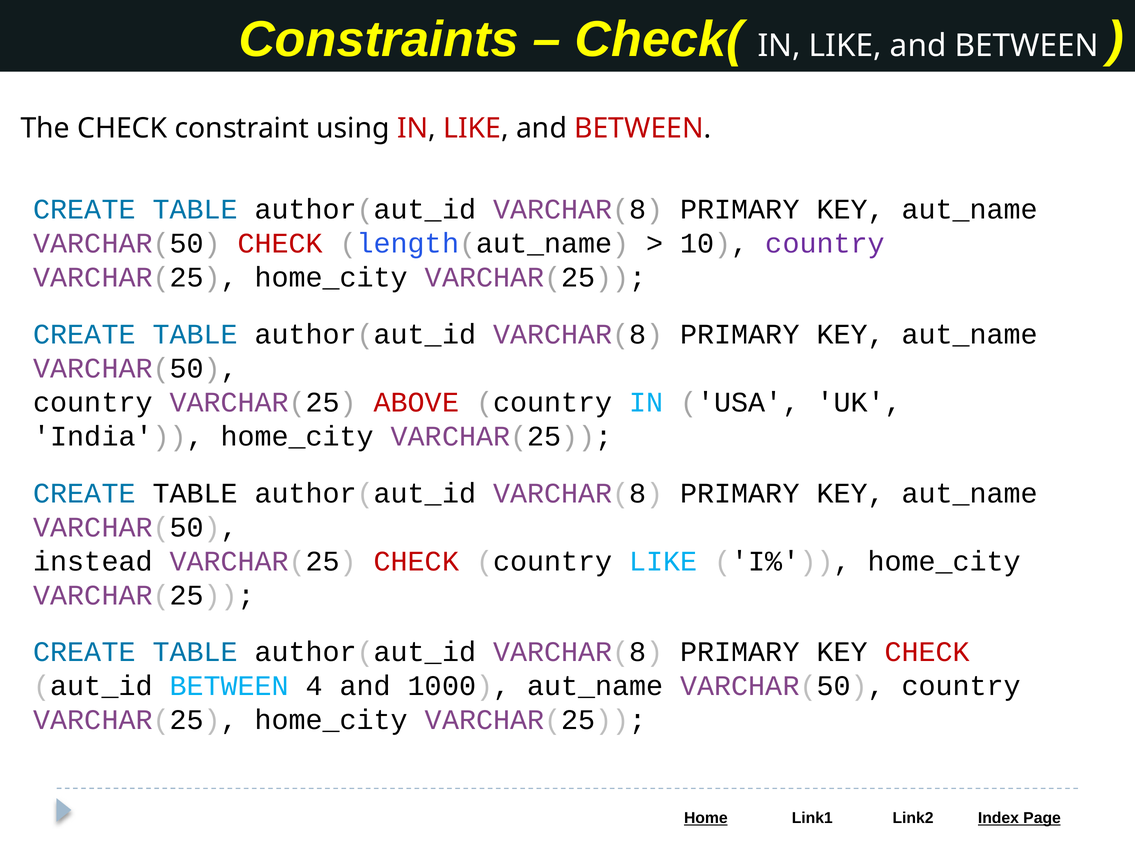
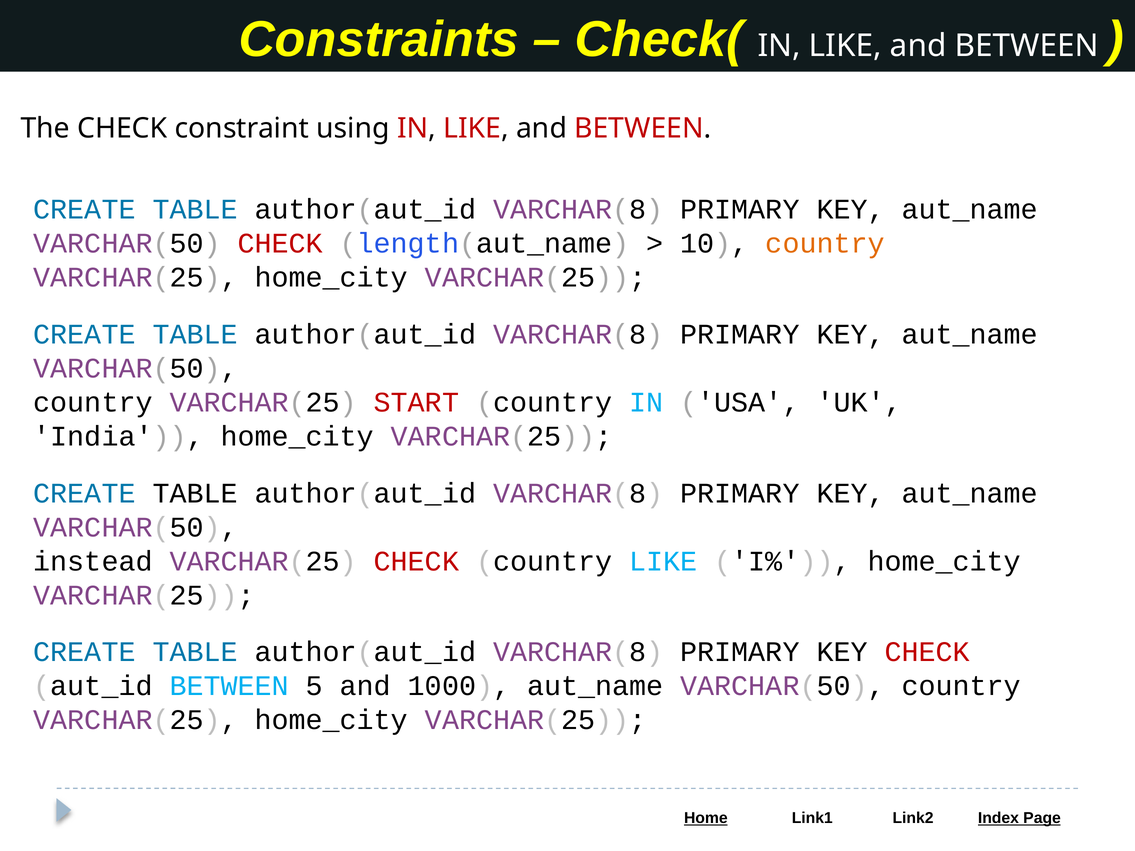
country colour: purple -> orange (825, 244)
ABOVE: ABOVE -> START (416, 403)
4: 4 -> 5 (314, 686)
